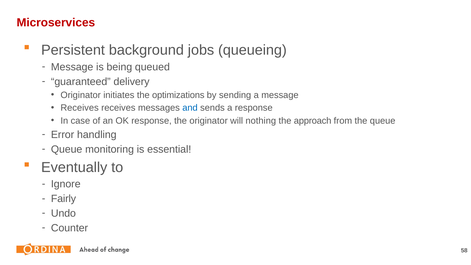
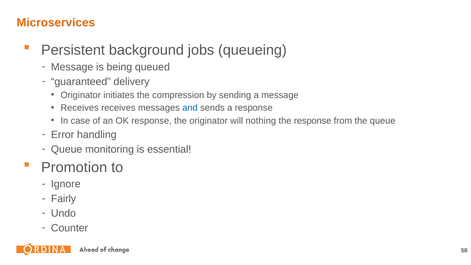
Microservices colour: red -> orange (56, 23)
optimizations: optimizations -> compression (178, 95)
the approach: approach -> response (313, 121)
Eventually: Eventually -> Promotion (74, 167)
